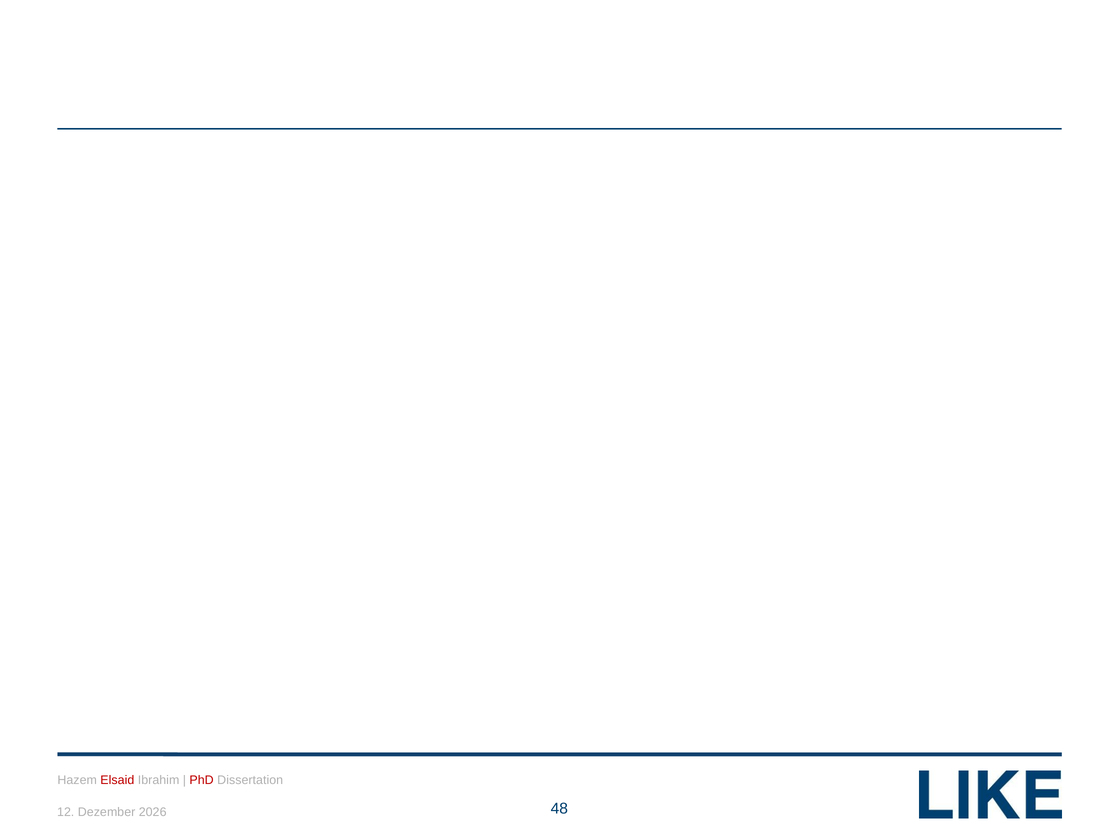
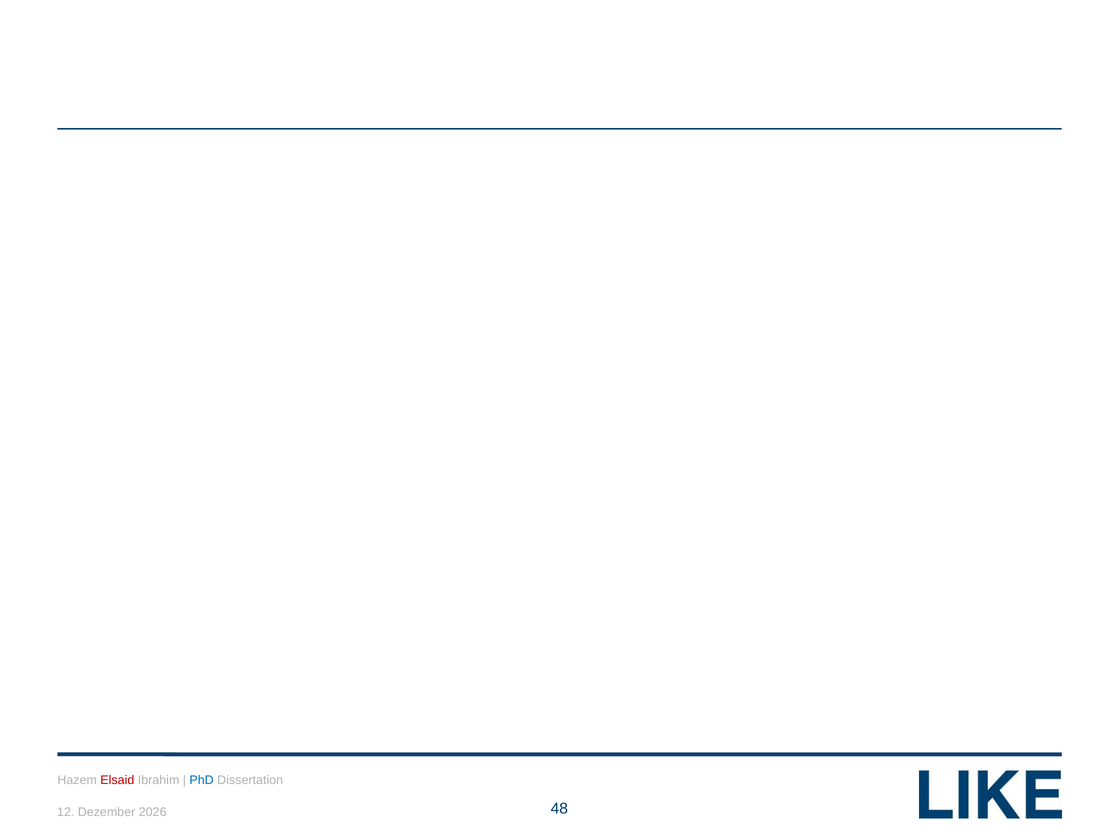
PhD colour: red -> blue (202, 780)
